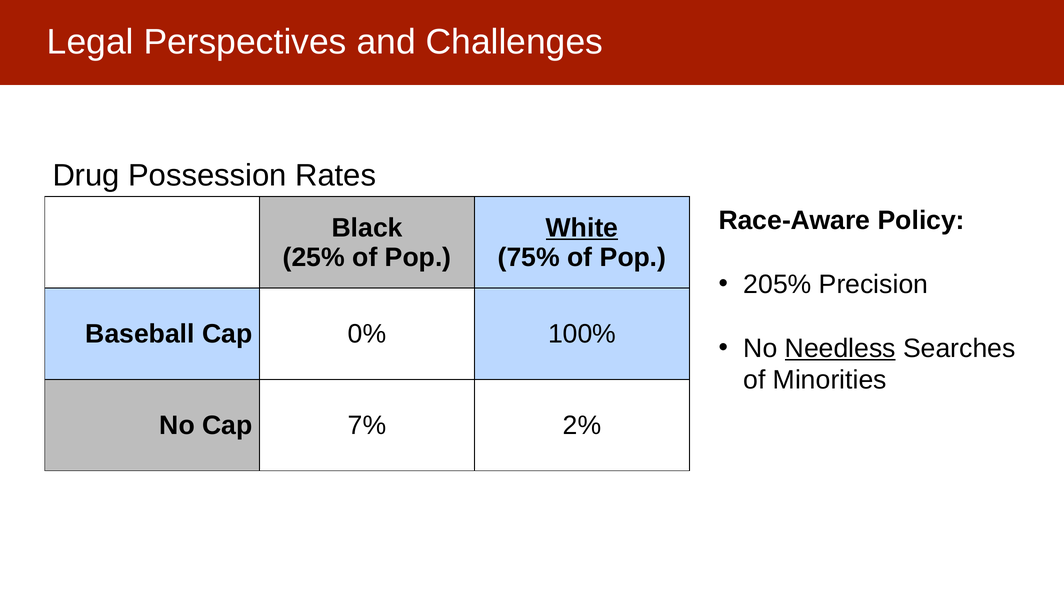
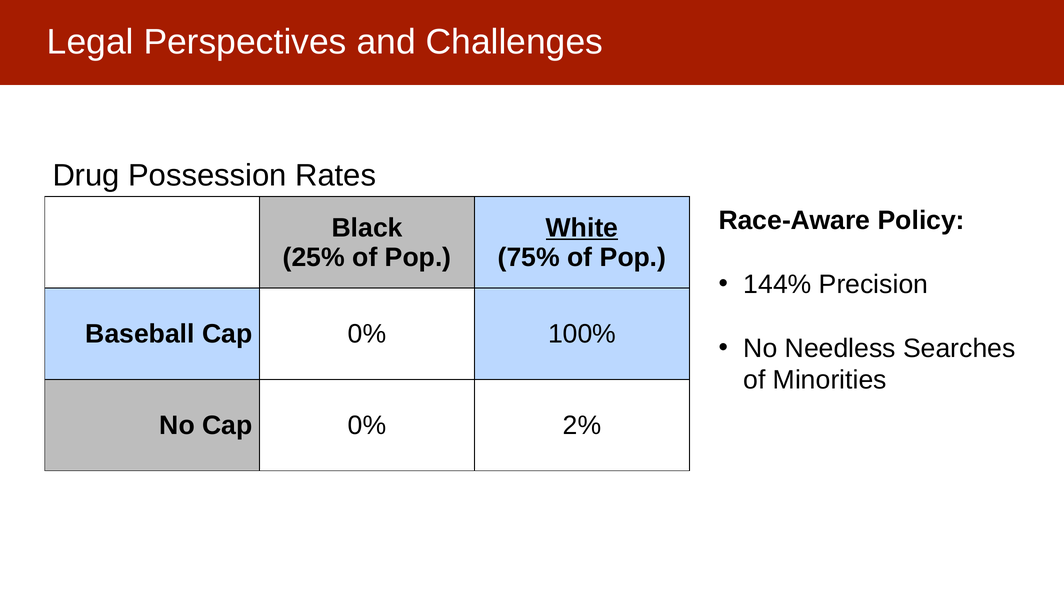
205%: 205% -> 144% (777, 284)
Needless underline: present -> none (840, 348)
No Cap 7%: 7% -> 0% (367, 425)
